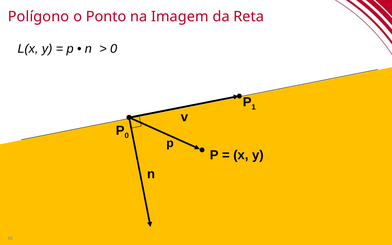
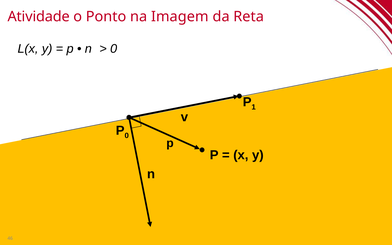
Polígono: Polígono -> Atividade (39, 17)
